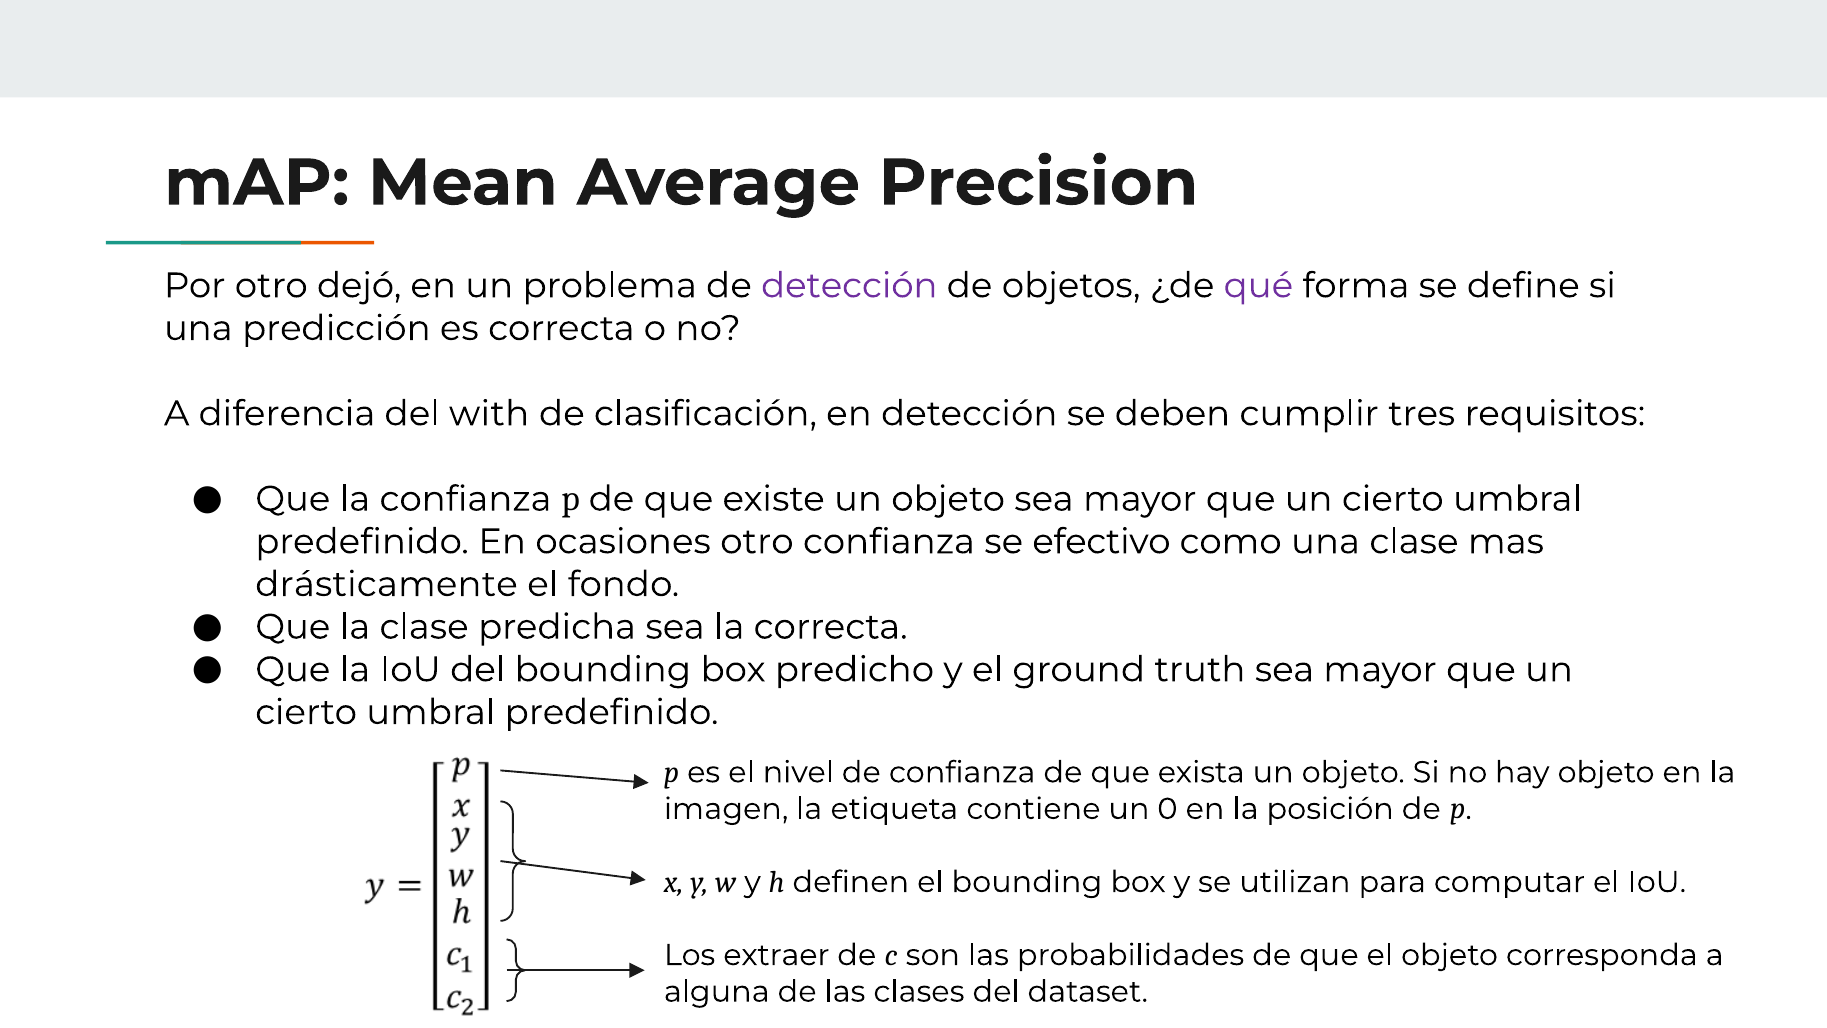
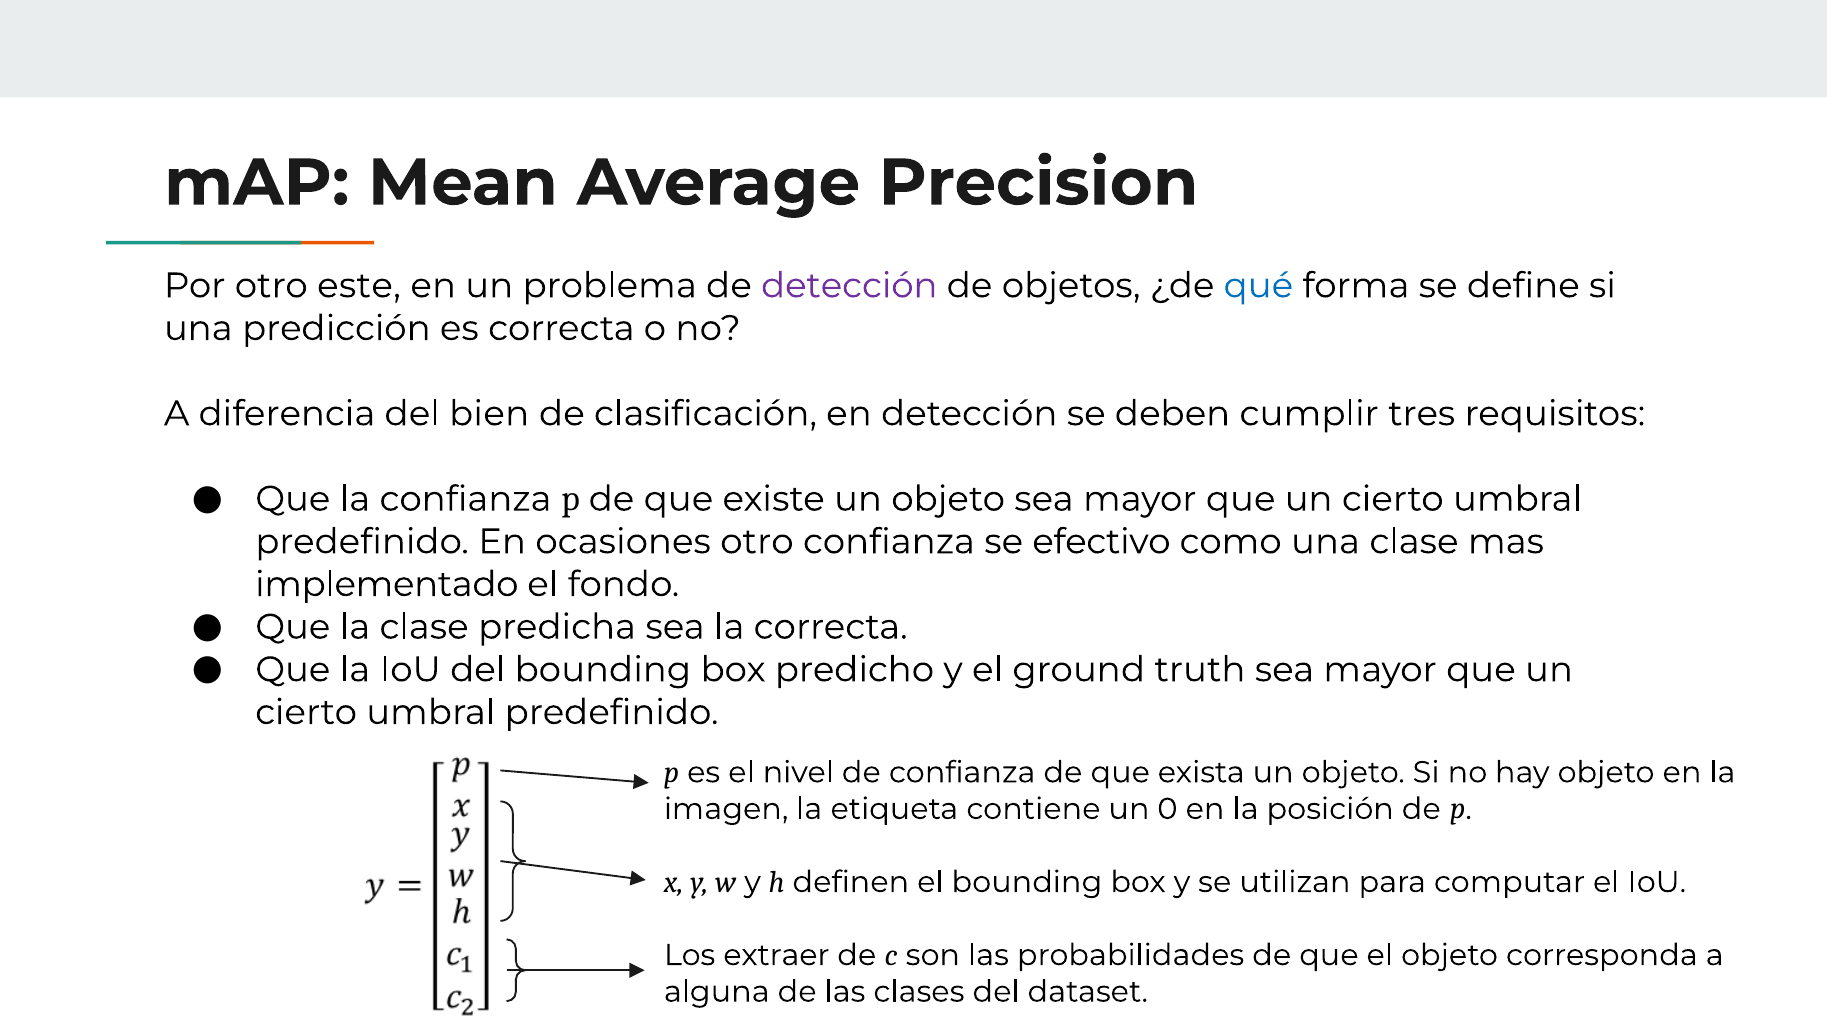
dejó: dejó -> este (359, 286)
qué colour: purple -> blue (1258, 286)
with: with -> bien (489, 414)
drásticamente: drásticamente -> implementado (387, 584)
